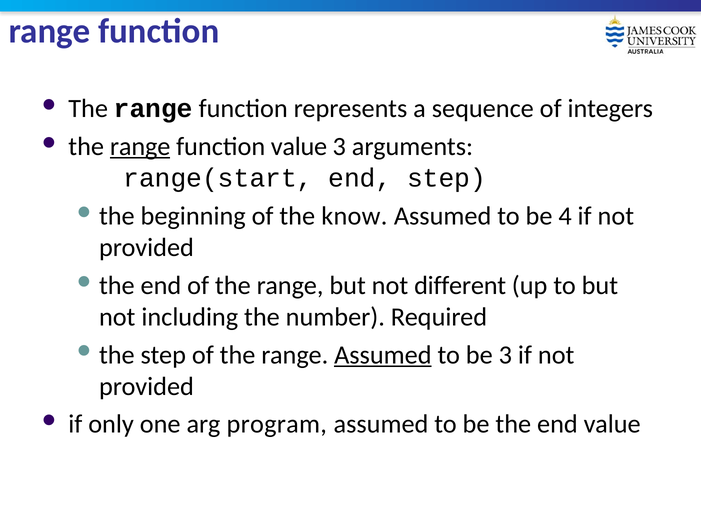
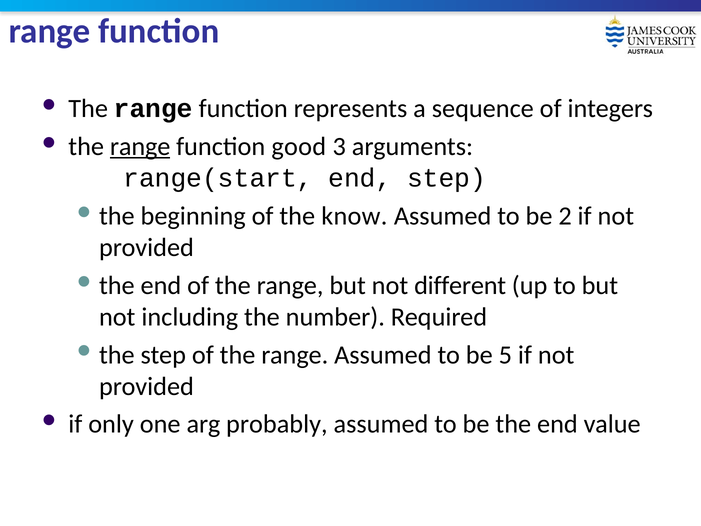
function value: value -> good (299, 147)
4: 4 -> 2 (565, 216)
Assumed underline: present -> none (383, 355)
be 3: 3 -> 5 (505, 355)
program: program -> probably (277, 424)
